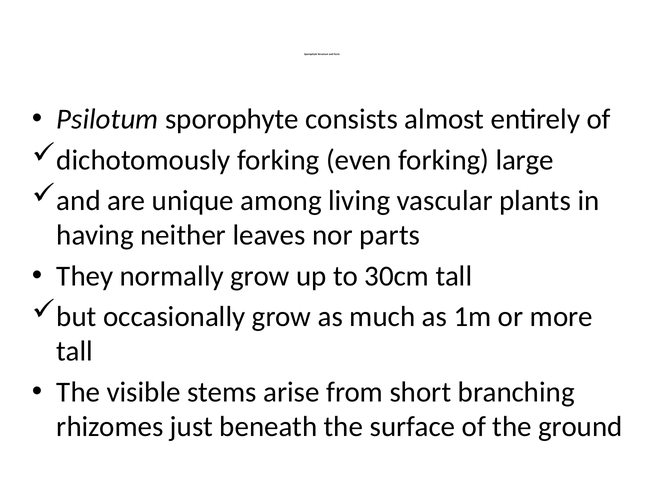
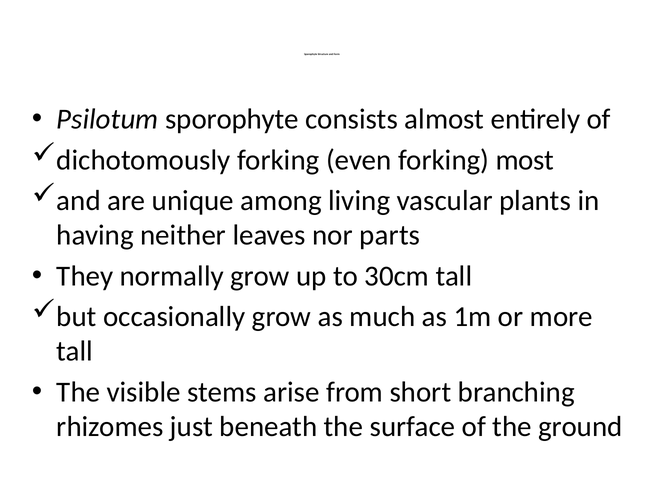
large: large -> most (525, 160)
